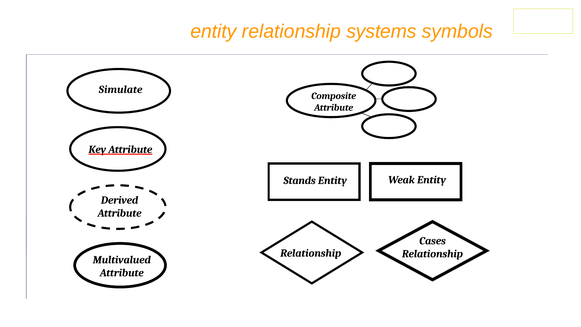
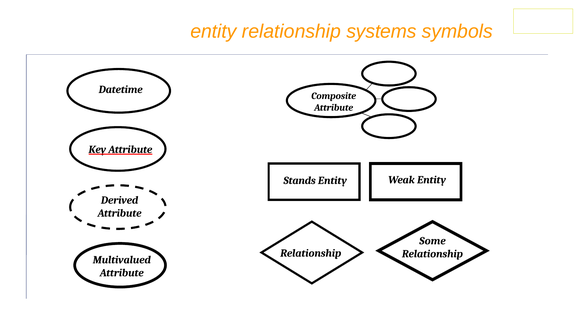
Simulate: Simulate -> Datetime (121, 89)
Cases: Cases -> Some (432, 241)
